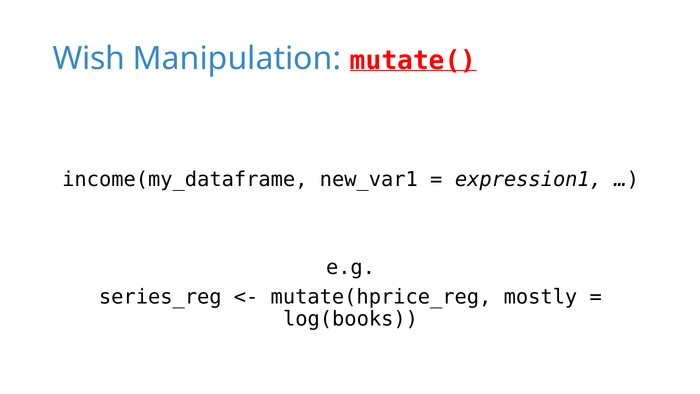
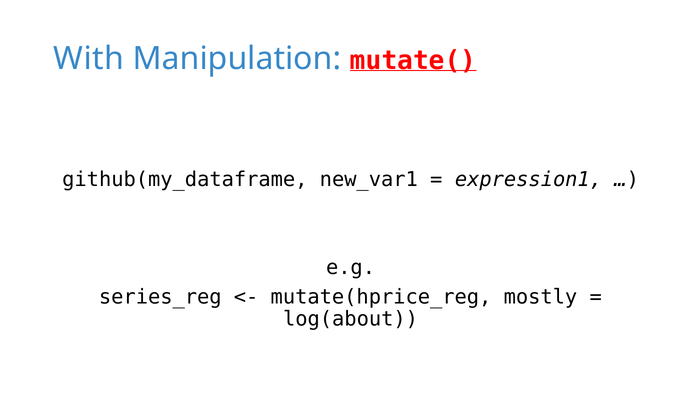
Wish: Wish -> With (89, 59)
income(my_dataframe: income(my_dataframe -> github(my_dataframe (185, 180)
log(books: log(books -> log(about (351, 319)
